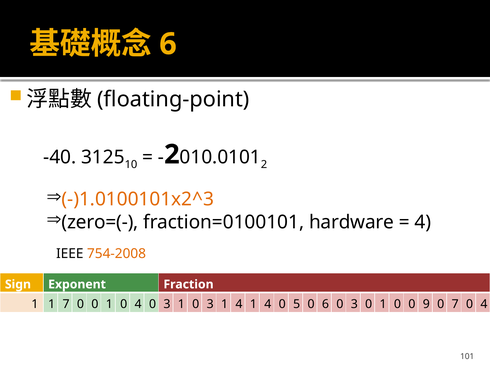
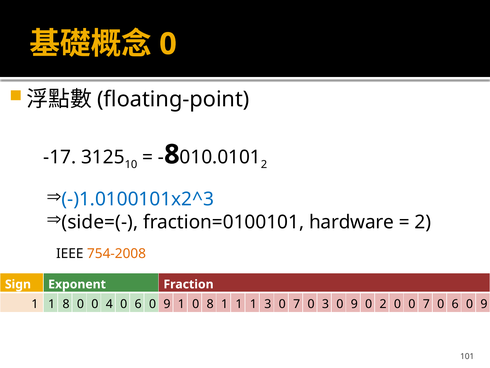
6: 6 -> 0 (168, 44)
-40: -40 -> -17 (60, 157)
2: 2 -> 8 (172, 154)
-)1.0100101x2^3 colour: orange -> blue (138, 199)
zero=(-: zero=(- -> side=(- (100, 222)
4: 4 -> 2 (423, 222)
1 7: 7 -> 8 (66, 304)
0 0 1: 1 -> 4 (109, 304)
4: 4 -> 6 (138, 304)
3: 3 -> 9 (167, 304)
1 0 3: 3 -> 8 (210, 304)
4: 4 -> 1 (239, 304)
4: 4 -> 3 (268, 304)
5: 5 -> 7 (297, 304)
0 6: 6 -> 3 (325, 304)
3: 3 -> 9 (354, 304)
1: 1 -> 2 (383, 304)
0 0 9: 9 -> 7 (426, 304)
7: 7 -> 6 (455, 304)
4: 4 -> 9 (484, 304)
